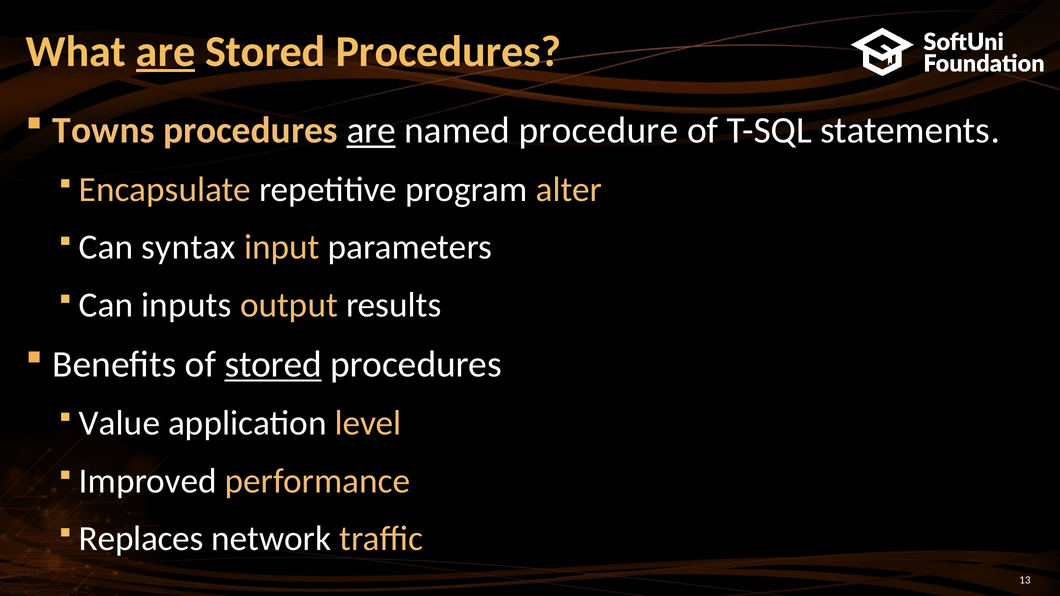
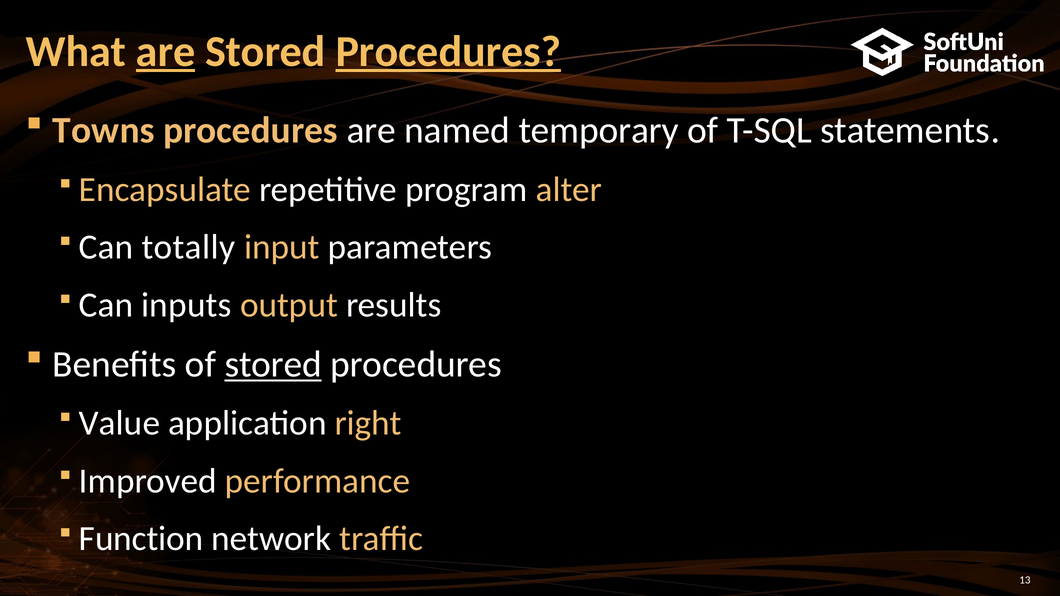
Procedures underline: none -> present (448, 52)
are underline: present -> none (371, 131)
procedure: procedure -> temporary (599, 131)
syntax: syntax -> totally (188, 247)
level: level -> right (368, 424)
Replaces: Replaces -> Function (141, 539)
